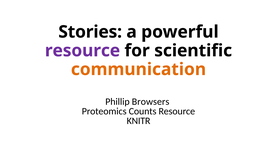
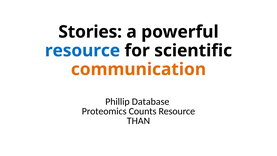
resource colour: purple -> blue (82, 51)
Browsers: Browsers -> Database (151, 102)
KNITR: KNITR -> THAN (138, 121)
